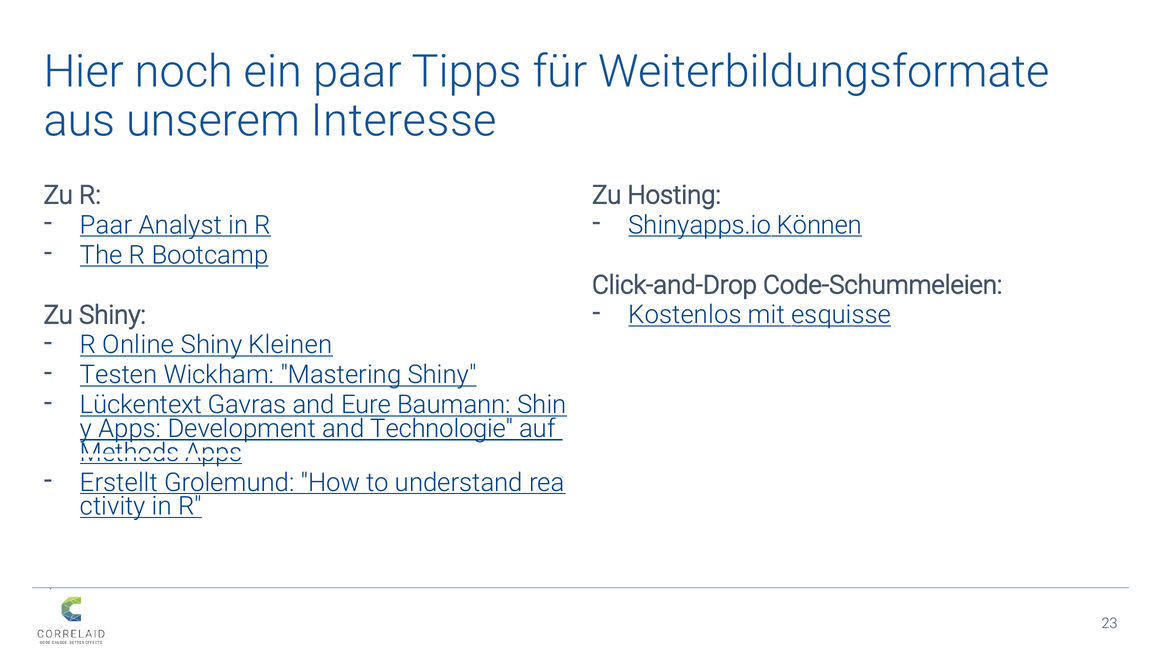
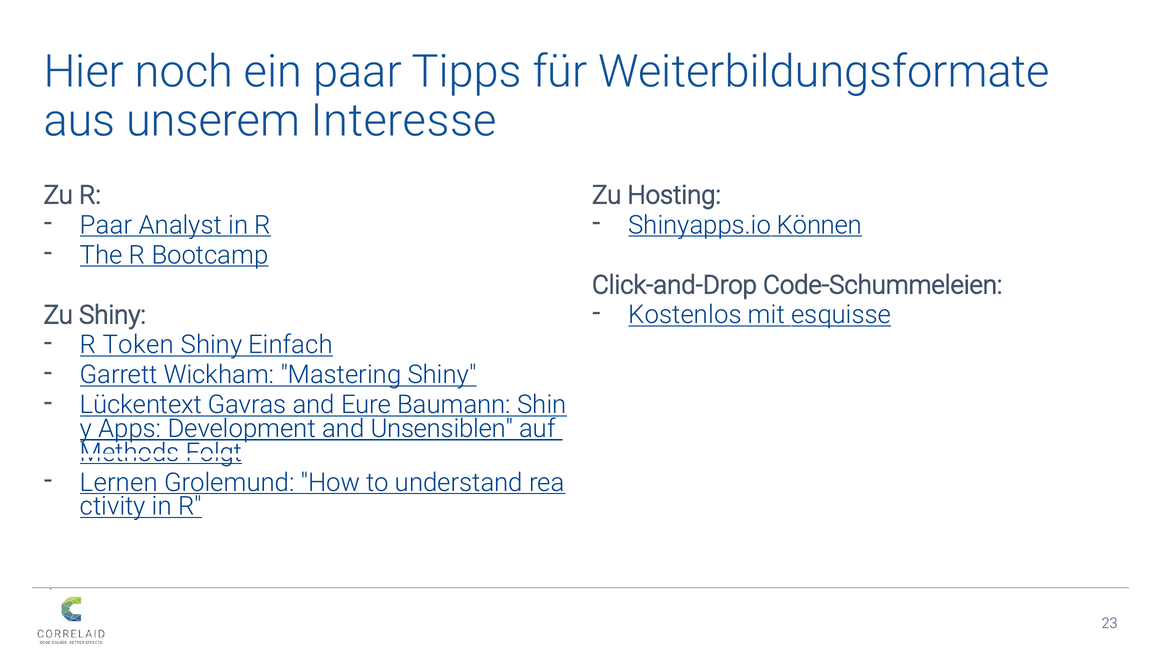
Online: Online -> Token (138, 345)
Kleinen: Kleinen -> Einfach (290, 345)
Testen: Testen -> Garrett (119, 375)
Technologie: Technologie -> Unsensiblen (442, 429)
Methods Apps: Apps -> Folgt (214, 453)
Erstellt: Erstellt -> Lernen (119, 483)
